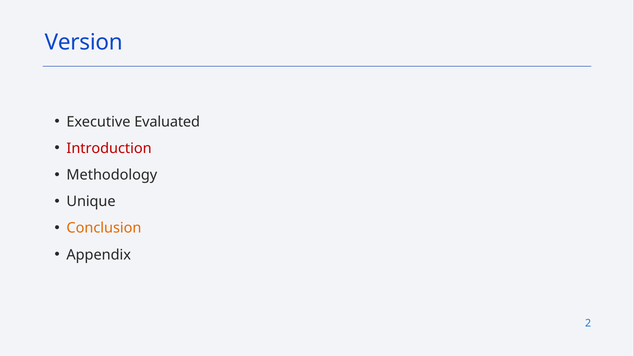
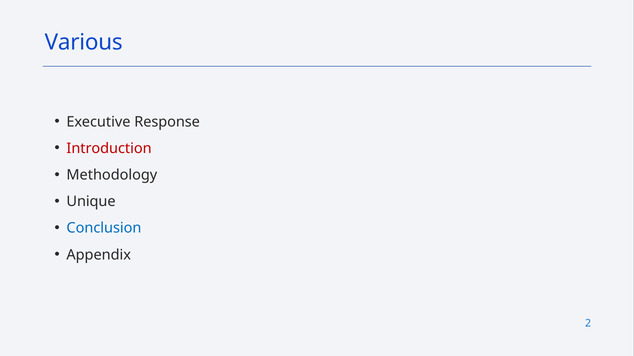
Version: Version -> Various (84, 42)
Evaluated: Evaluated -> Response (167, 122)
Conclusion colour: orange -> blue (104, 229)
